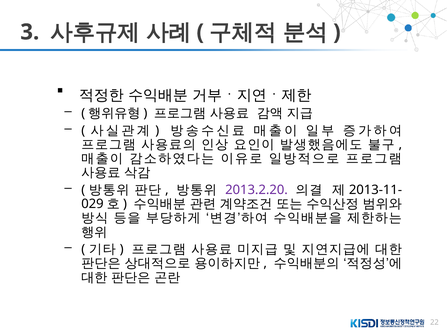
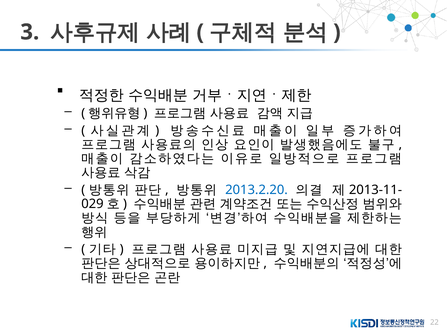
2013.2.20 colour: purple -> blue (256, 190)
